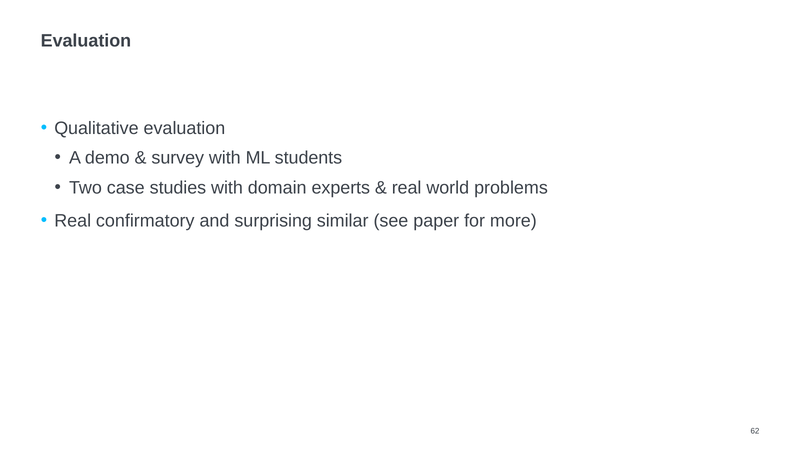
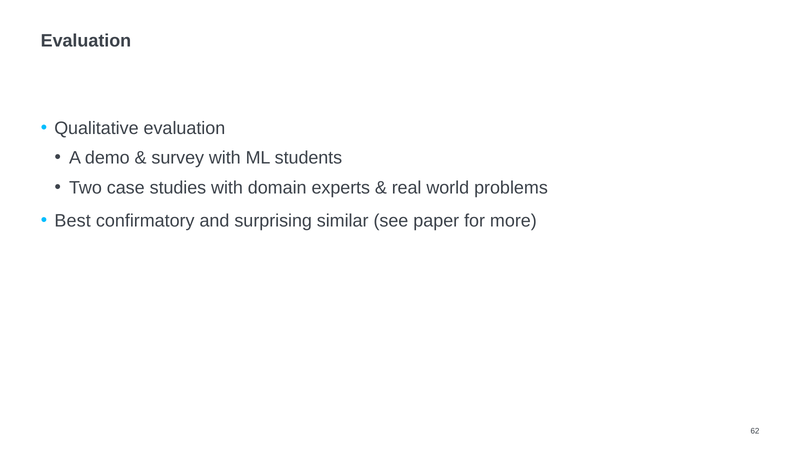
Real: Real -> Best (73, 221)
